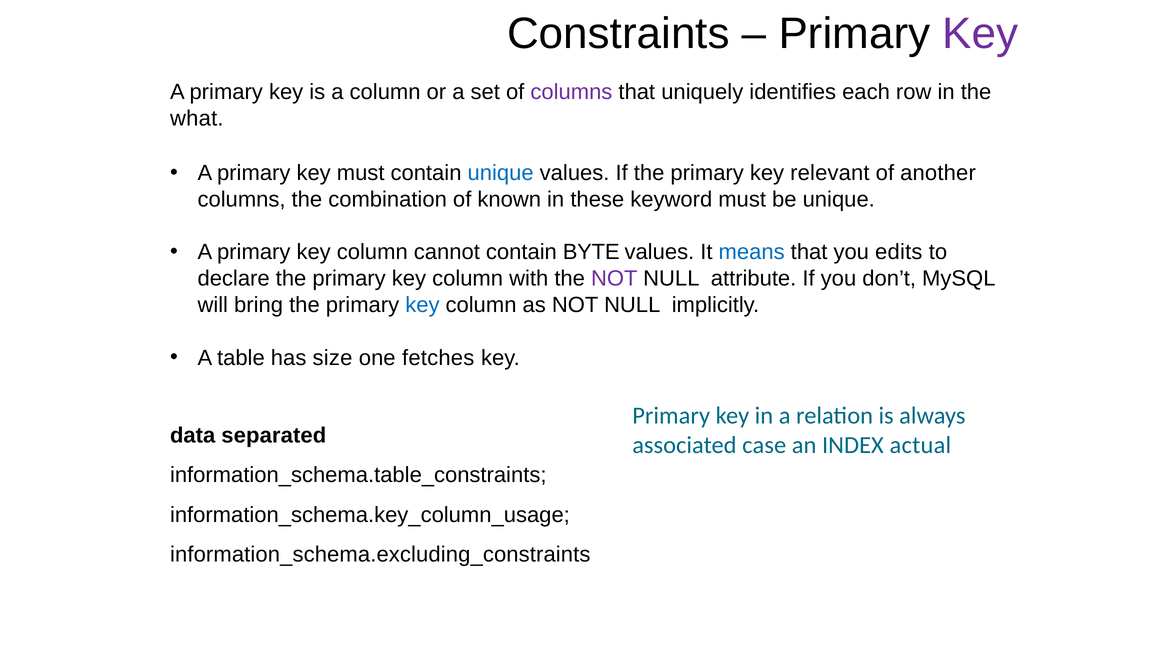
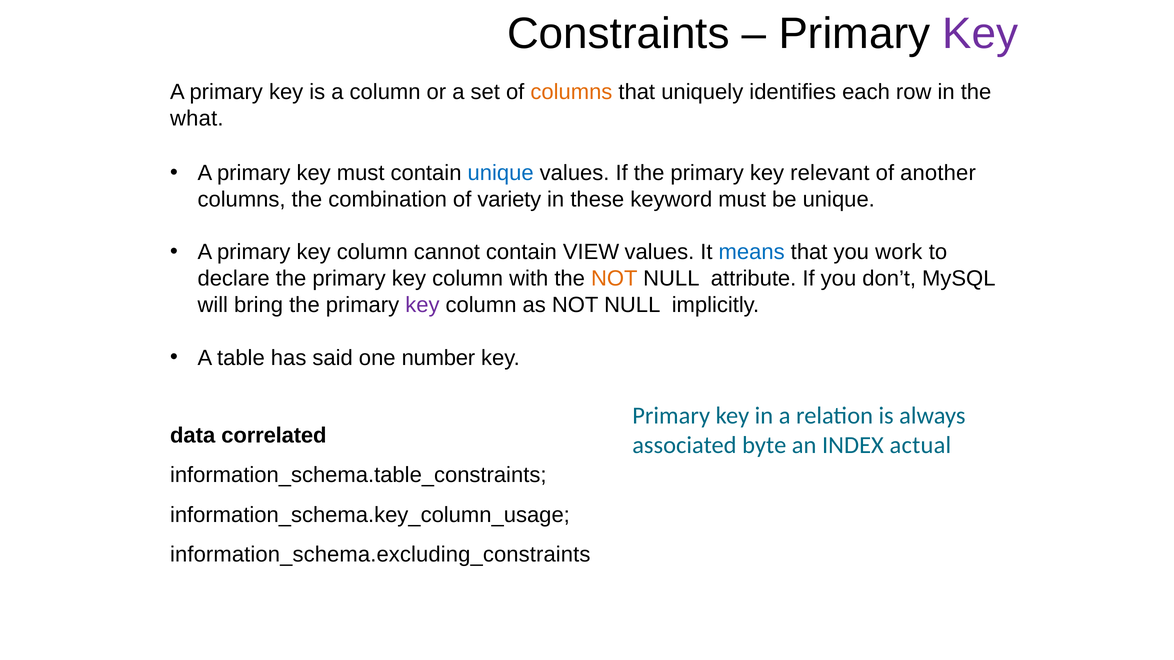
columns colour: purple -> orange (571, 92)
known: known -> variety (509, 200)
BYTE: BYTE -> VIEW (591, 252)
edits: edits -> work (899, 252)
NOT colour: purple -> orange (614, 279)
key colour: blue -> purple (422, 305)
size: size -> said (333, 358)
fetches: fetches -> number (438, 358)
separated: separated -> correlated (274, 436)
case: case -> byte (764, 445)
